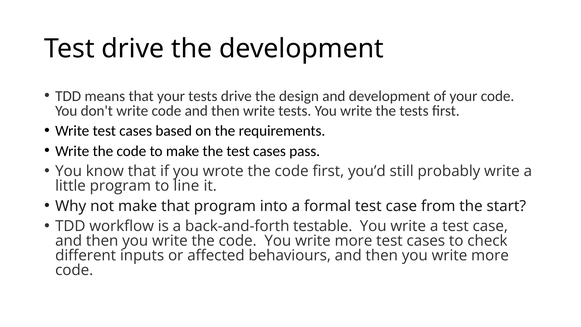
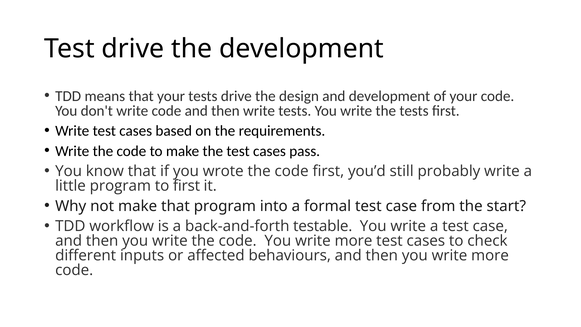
to line: line -> first (187, 186)
